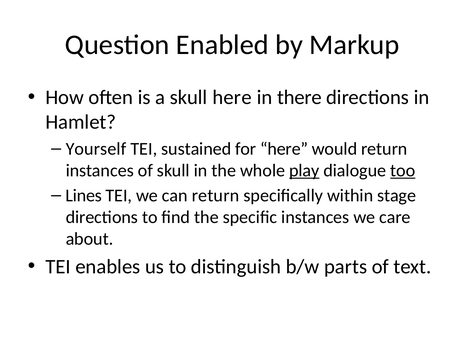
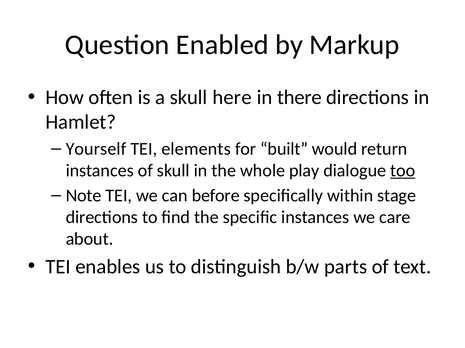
sustained: sustained -> elements (196, 149)
for here: here -> built (284, 149)
play underline: present -> none (304, 171)
Lines: Lines -> Note (84, 196)
can return: return -> before (216, 196)
